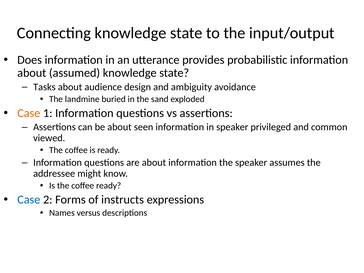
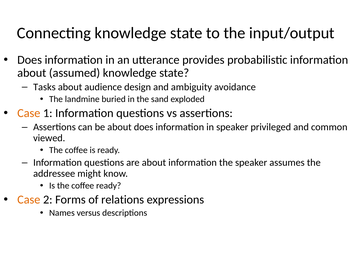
about seen: seen -> does (144, 127)
Case colour: blue -> orange (29, 200)
instructs: instructs -> relations (123, 200)
